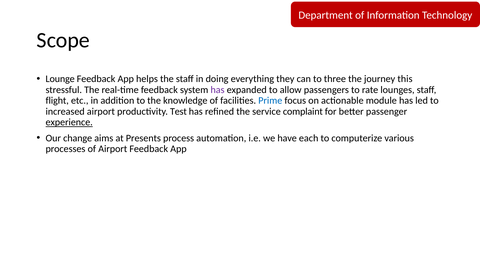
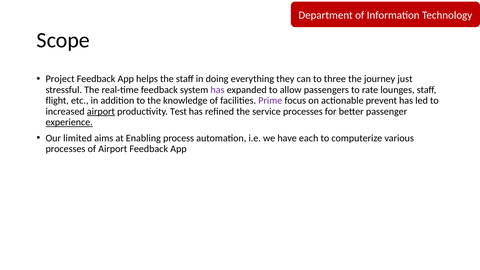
Lounge: Lounge -> Project (60, 79)
this: this -> just (405, 79)
Prime colour: blue -> purple (270, 101)
module: module -> prevent (381, 101)
airport underline: none -> present (101, 111)
service complaint: complaint -> processes (303, 111)
change: change -> limited (78, 138)
Presents: Presents -> Enabling (143, 138)
